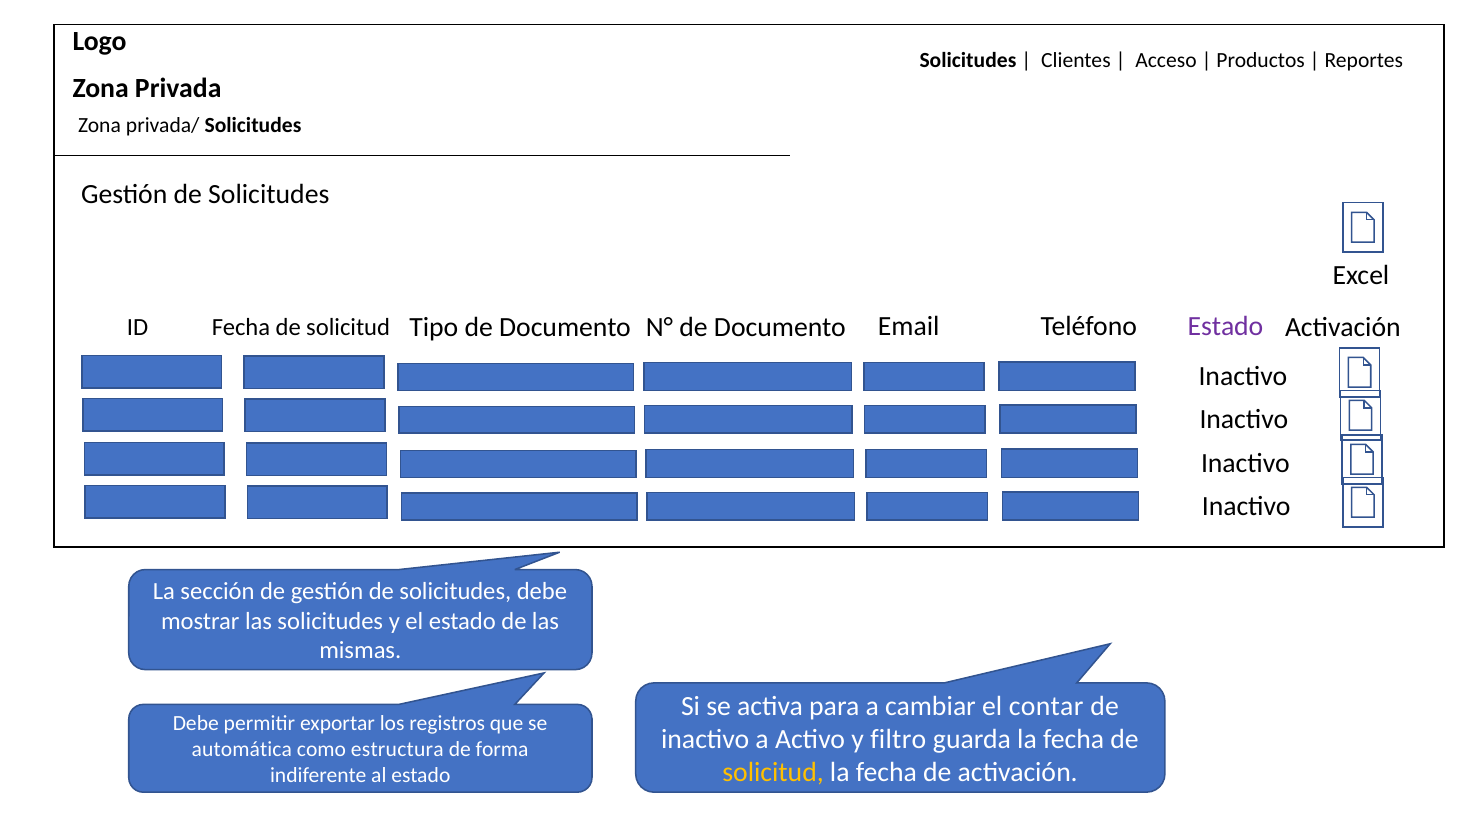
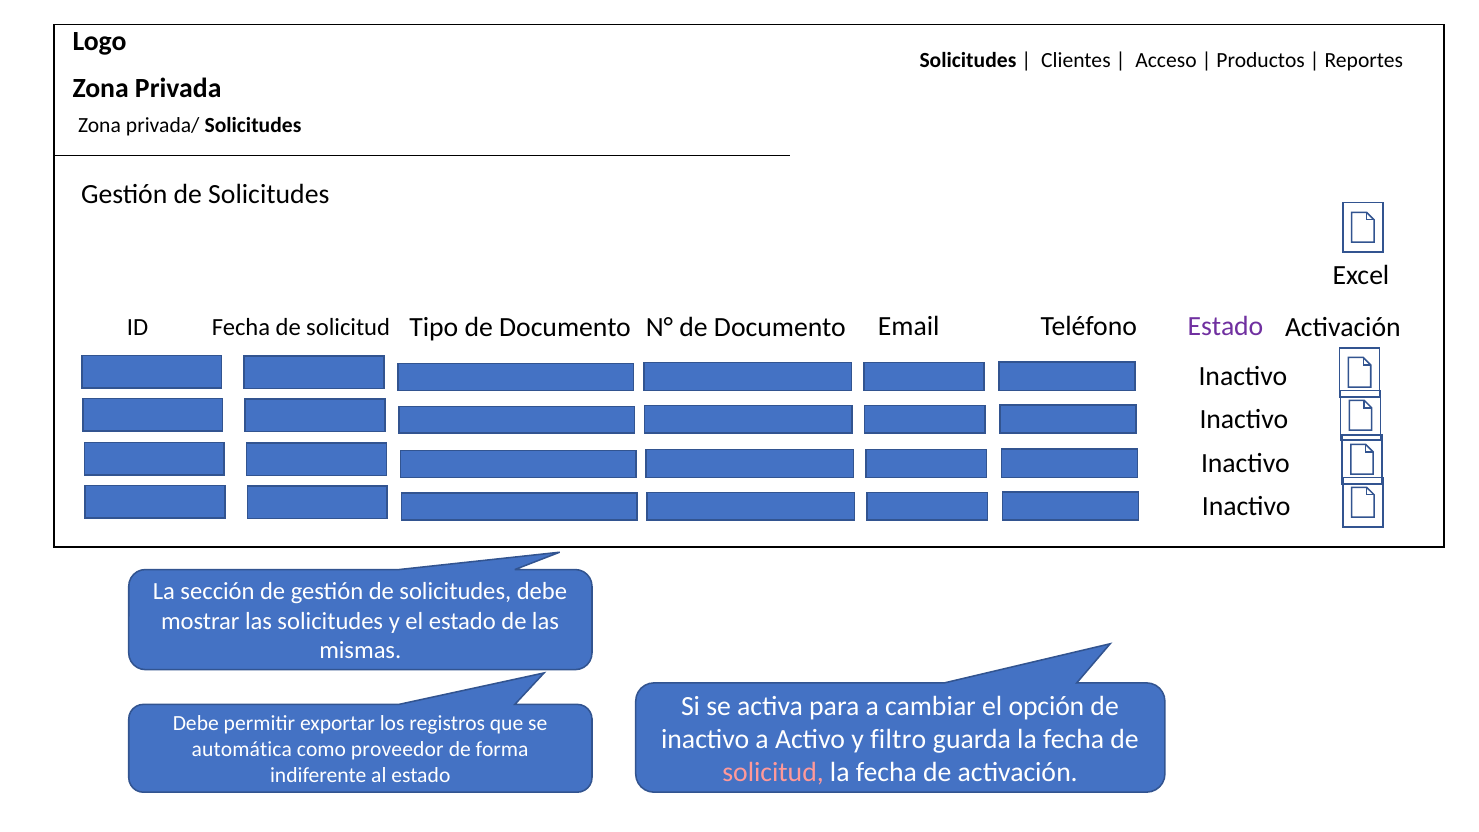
contar: contar -> opción (1046, 706)
estructura: estructura -> proveedor (397, 750)
solicitud colour: yellow -> pink (773, 773)
